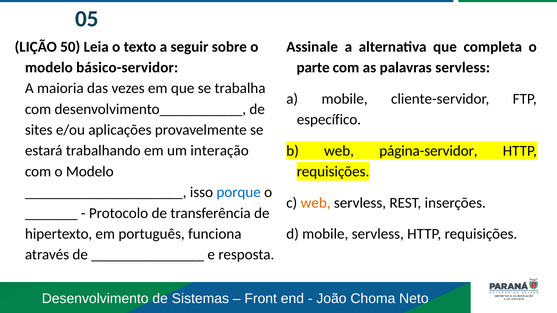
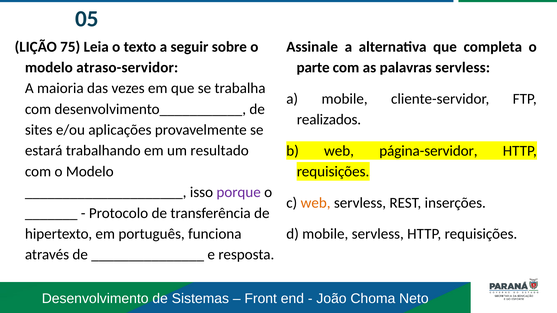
50: 50 -> 75 (70, 47)
básico-servidor: básico-servidor -> atraso-servidor (127, 68)
específico: específico -> realizados (329, 120)
interação: interação -> resultado (220, 151)
porque colour: blue -> purple (239, 192)
